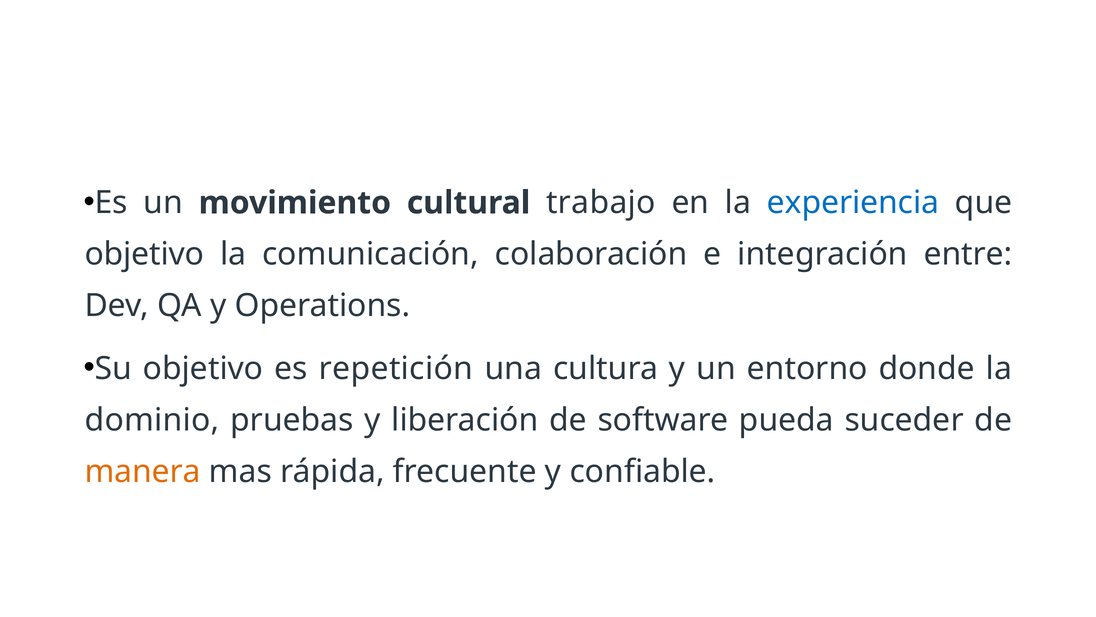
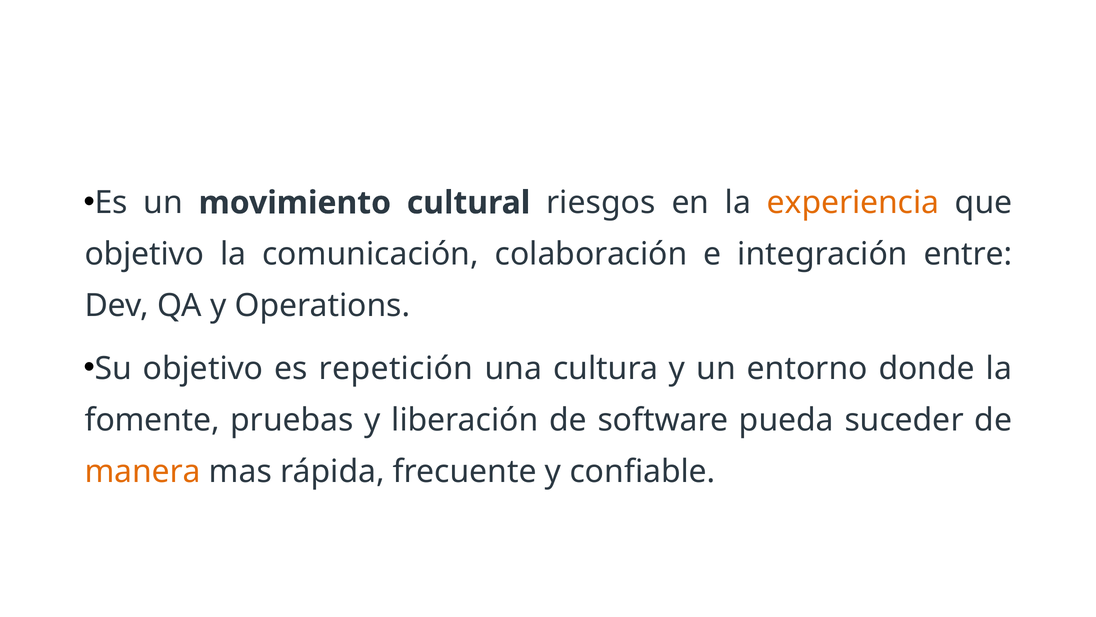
trabajo: trabajo -> riesgos (601, 203)
experiencia colour: blue -> orange (853, 203)
dominio: dominio -> fomente (152, 420)
